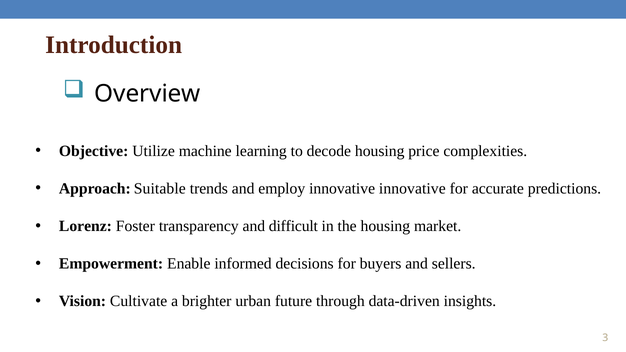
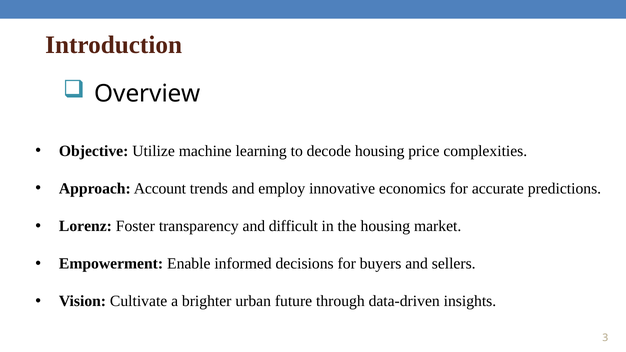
Suitable: Suitable -> Account (160, 189)
innovative innovative: innovative -> economics (412, 189)
